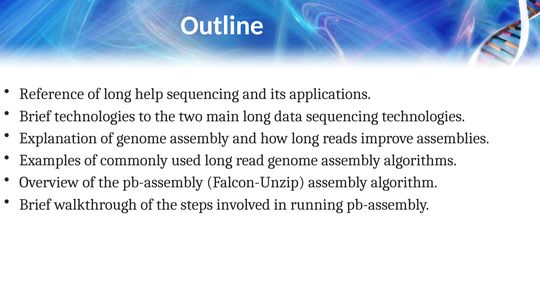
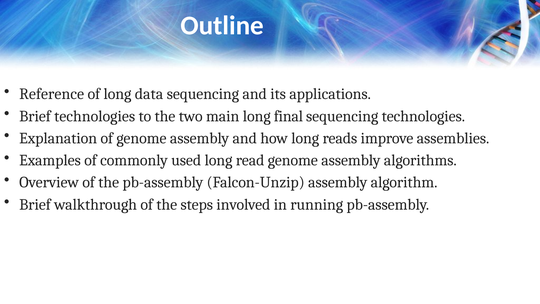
help: help -> data (149, 94)
data: data -> final (288, 116)
